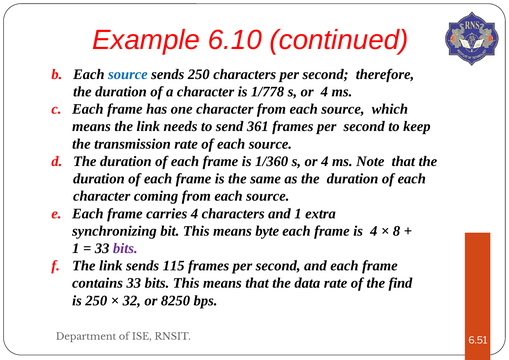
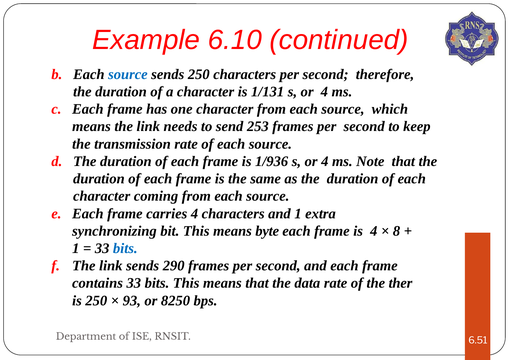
1/778: 1/778 -> 1/131 (268, 92)
361: 361 -> 253 (258, 126)
1/360: 1/360 -> 1/936 (272, 161)
bits colour: purple -> blue (125, 248)
115: 115 -> 290 (174, 266)
find: find -> ther (400, 283)
32: 32 -> 93 (132, 301)
